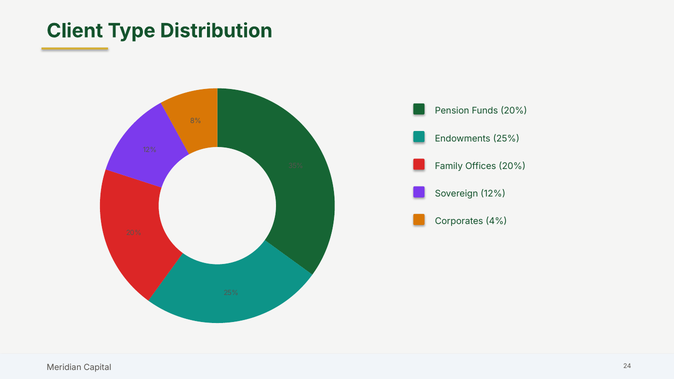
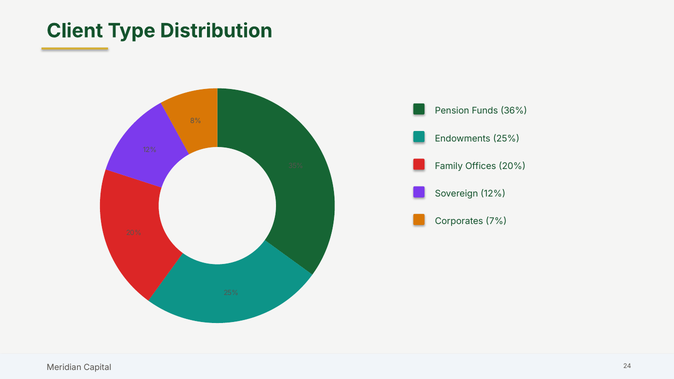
Funds 20%: 20% -> 36% (514, 111)
4%: 4% -> 7% (496, 222)
